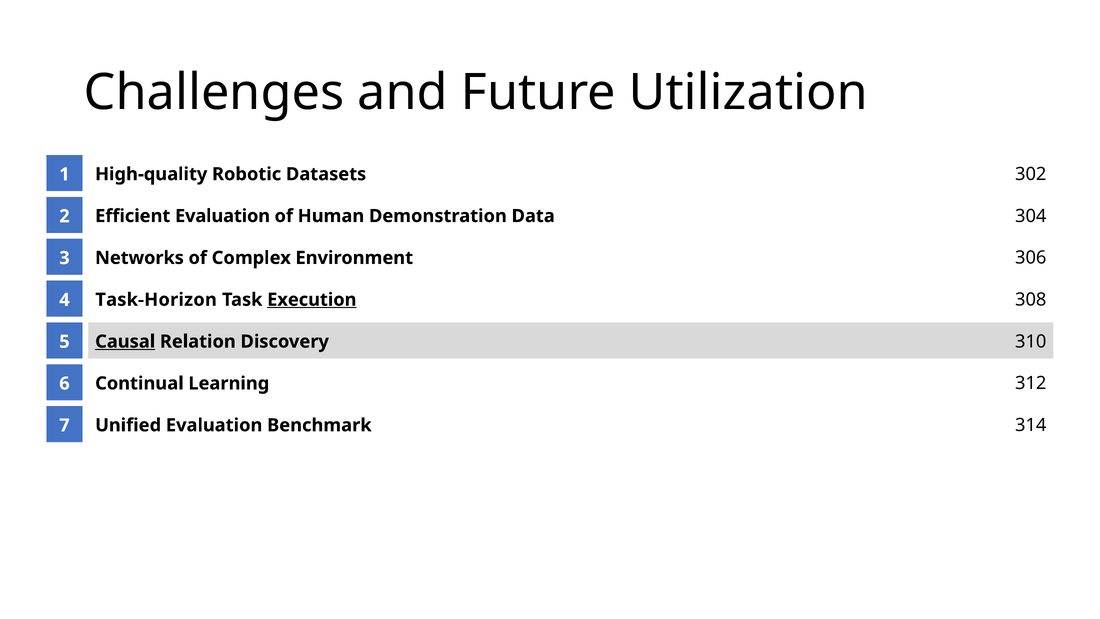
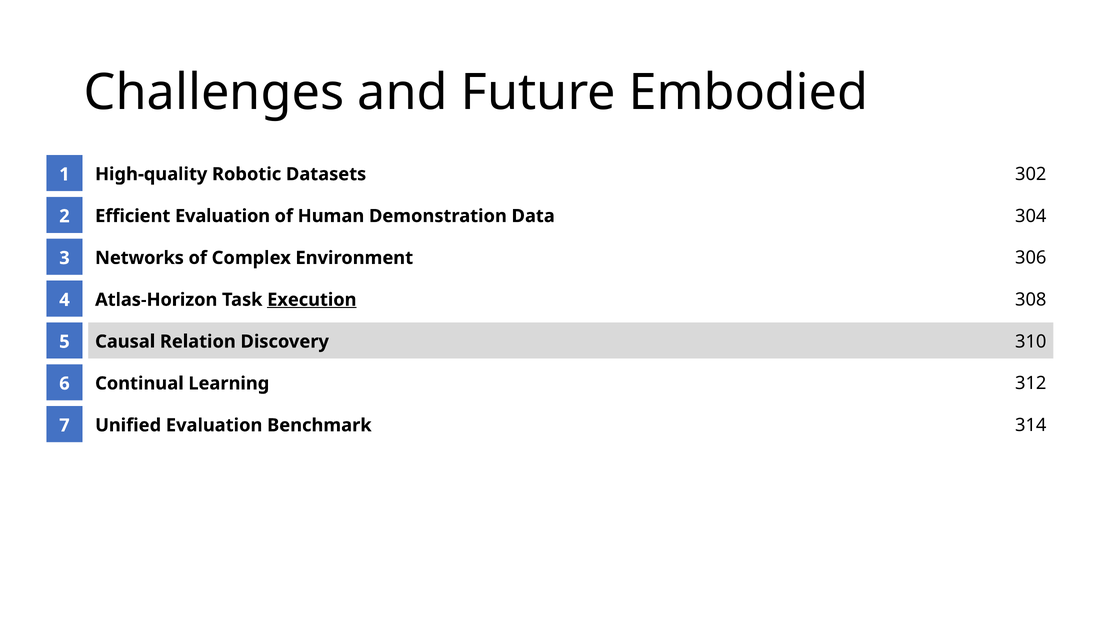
Utilization: Utilization -> Embodied (748, 92)
Task-Horizon: Task-Horizon -> Atlas-Horizon (156, 300)
Causal underline: present -> none (125, 341)
